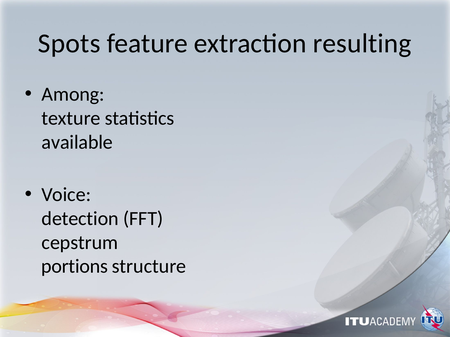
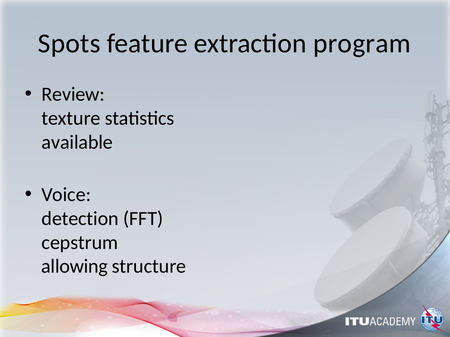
resulting: resulting -> program (362, 44)
Among: Among -> Review (73, 94)
portions: portions -> allowing (75, 267)
